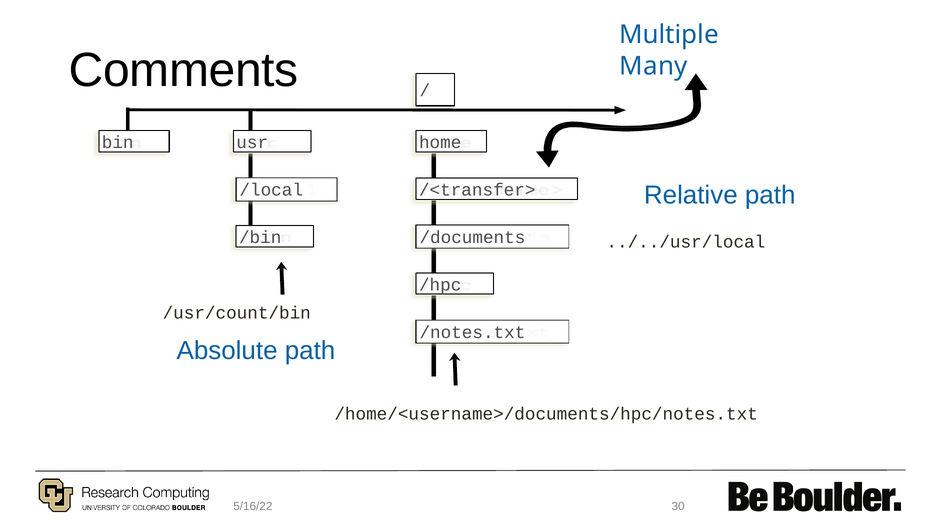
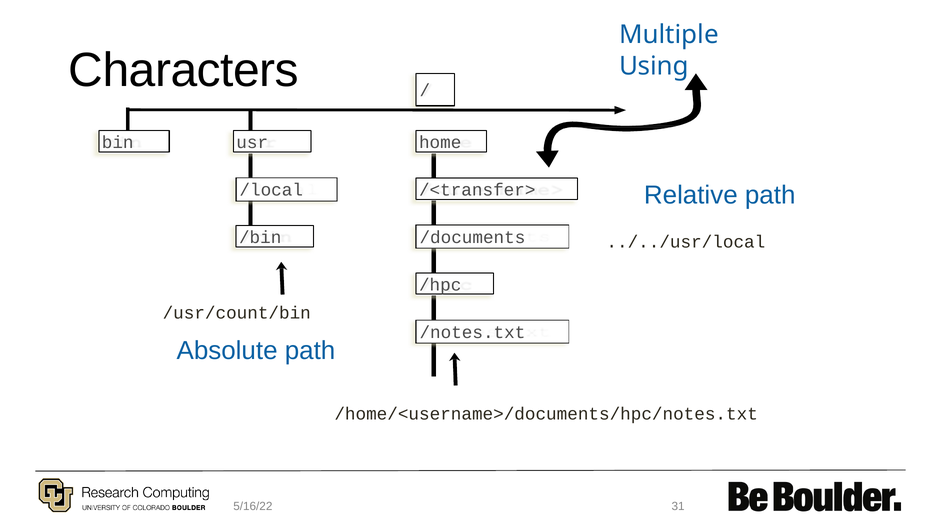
Comments: Comments -> Characters (184, 70)
Many: Many -> Using (654, 66)
30: 30 -> 31 (678, 505)
